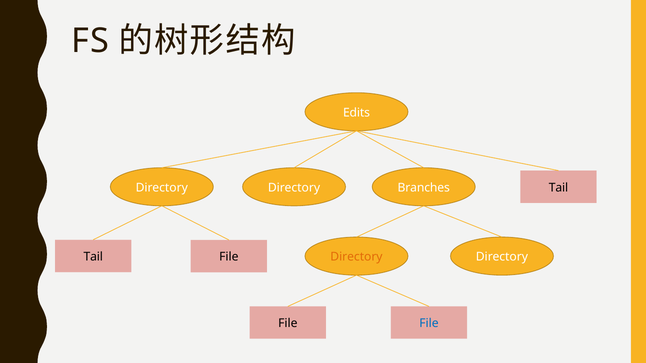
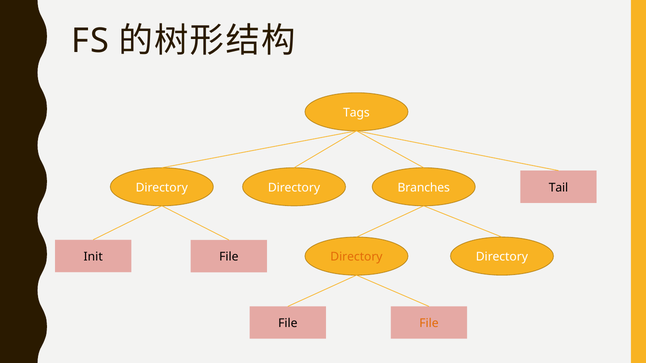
Edits: Edits -> Tags (356, 113)
Tail: Tail -> Init (93, 257)
File colour: blue -> orange (429, 324)
